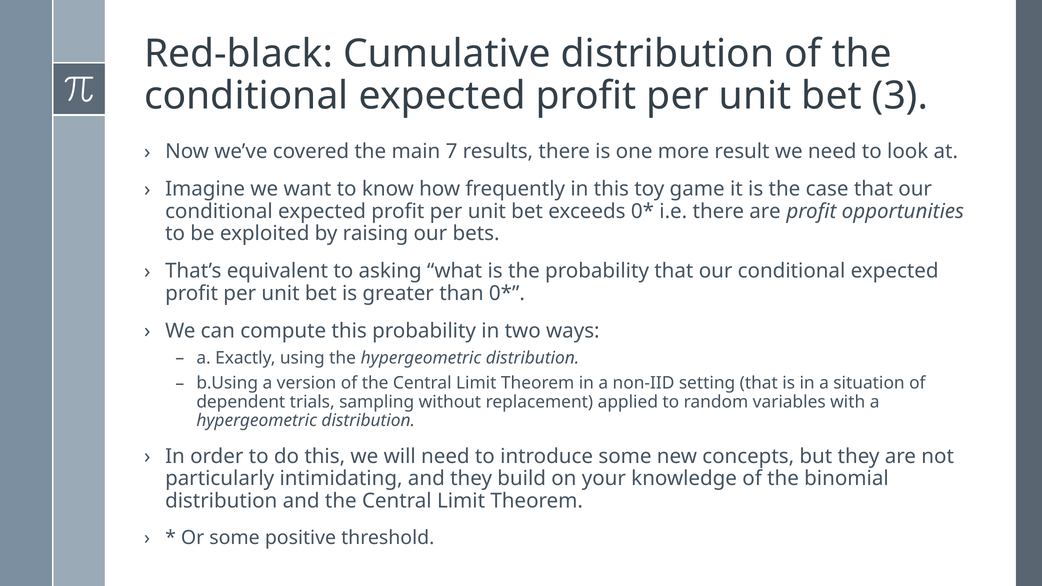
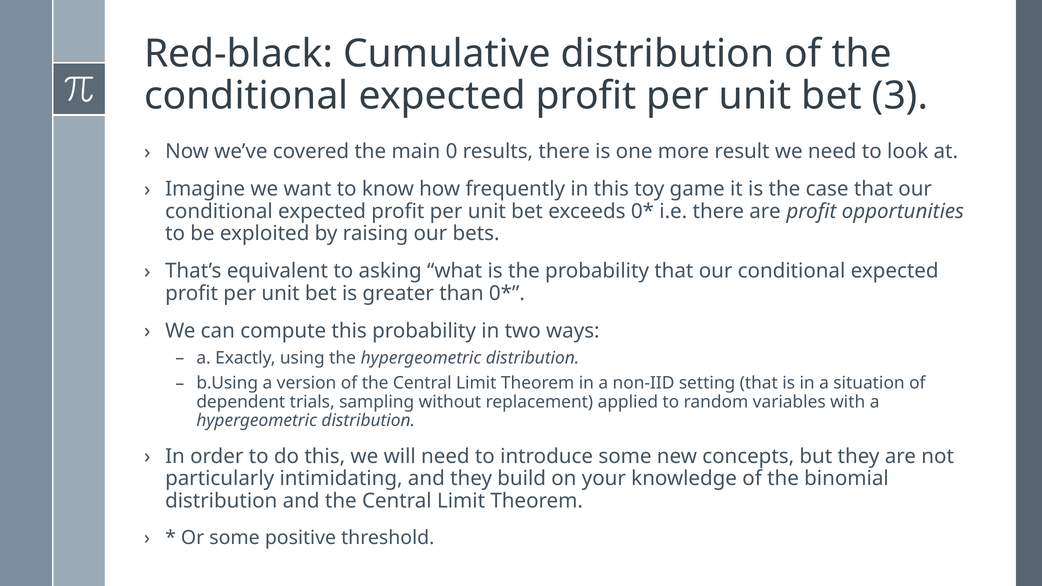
7: 7 -> 0 (452, 152)
